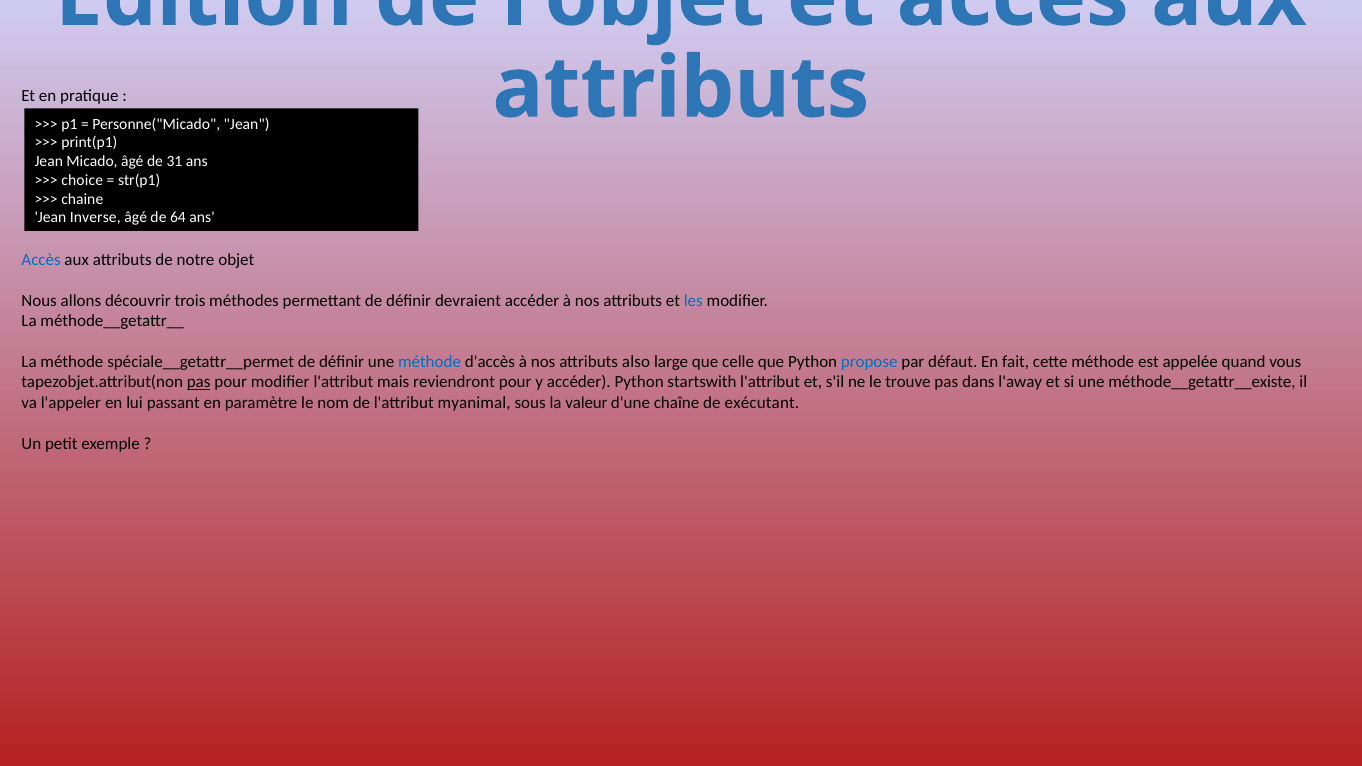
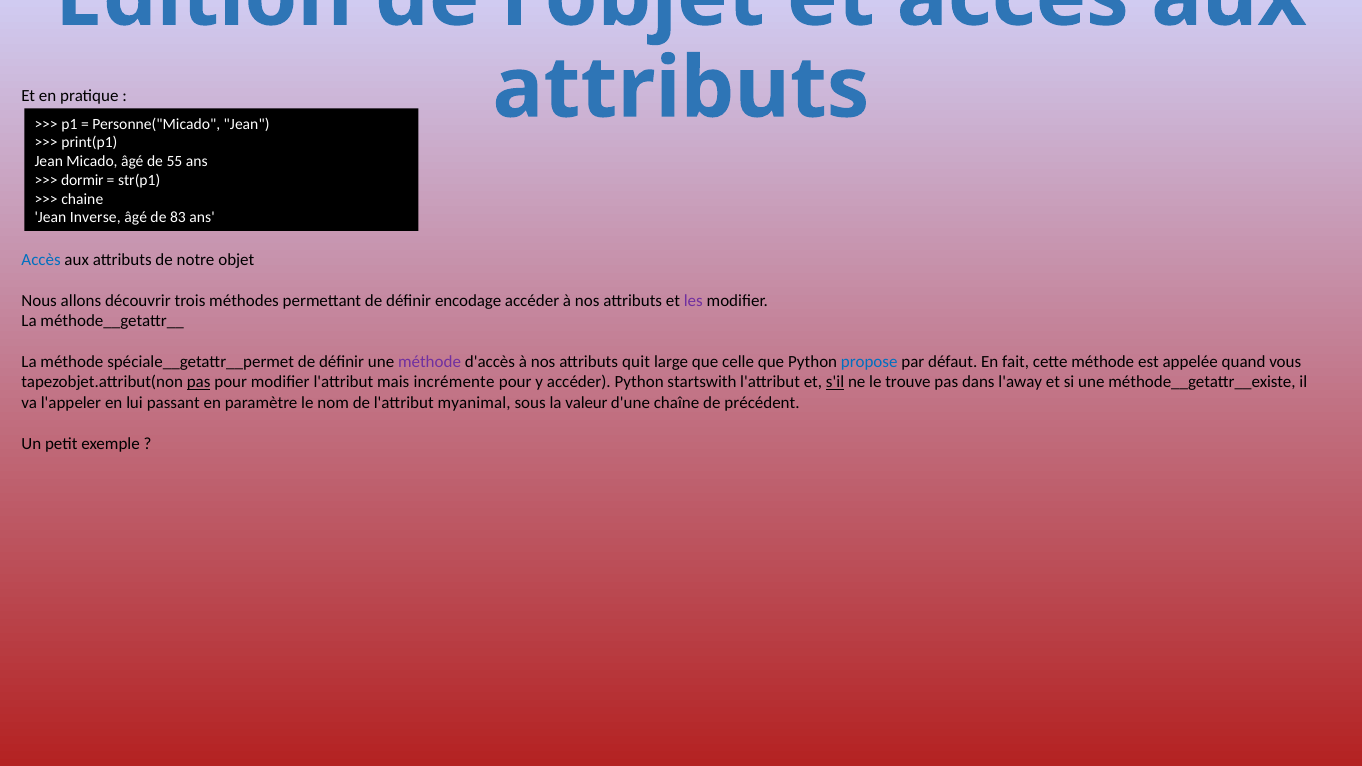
31: 31 -> 55 (174, 161)
choice: choice -> dormir (82, 180)
64: 64 -> 83 (178, 218)
devraient: devraient -> encodage (468, 301)
les colour: blue -> purple (693, 301)
méthode colour: blue -> purple (430, 362)
also: also -> quit (636, 362)
reviendront: reviendront -> incrémente (454, 382)
s'il underline: none -> present (835, 382)
exécutant: exécutant -> précédent (762, 403)
